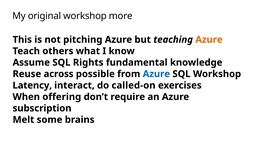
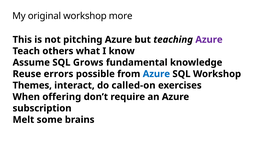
Azure colour: orange -> purple (209, 40)
Rights: Rights -> Grows (88, 62)
across: across -> errors (58, 74)
Latency: Latency -> Themes (32, 85)
